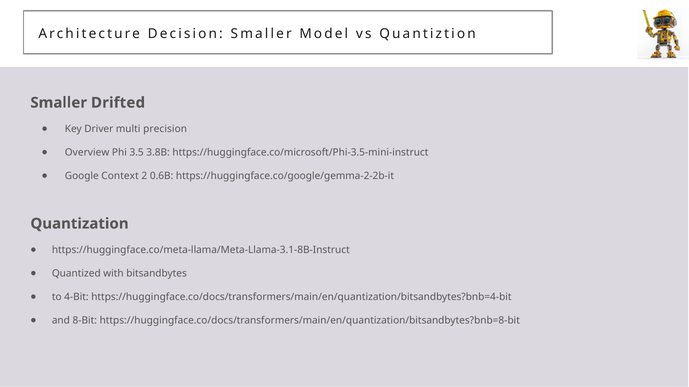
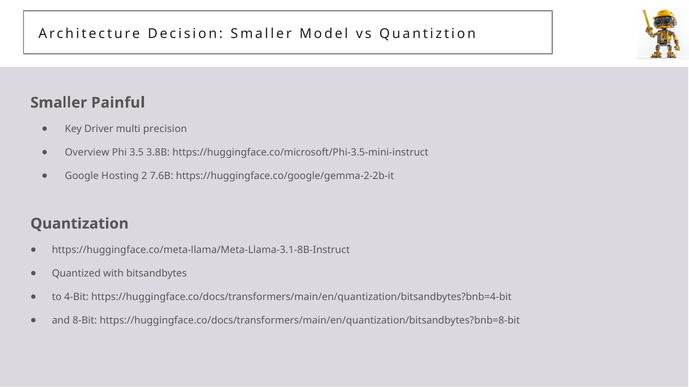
Drifted: Drifted -> Painful (118, 103)
Context: Context -> Hosting (120, 176)
0.6B: 0.6B -> 7.6B (162, 176)
